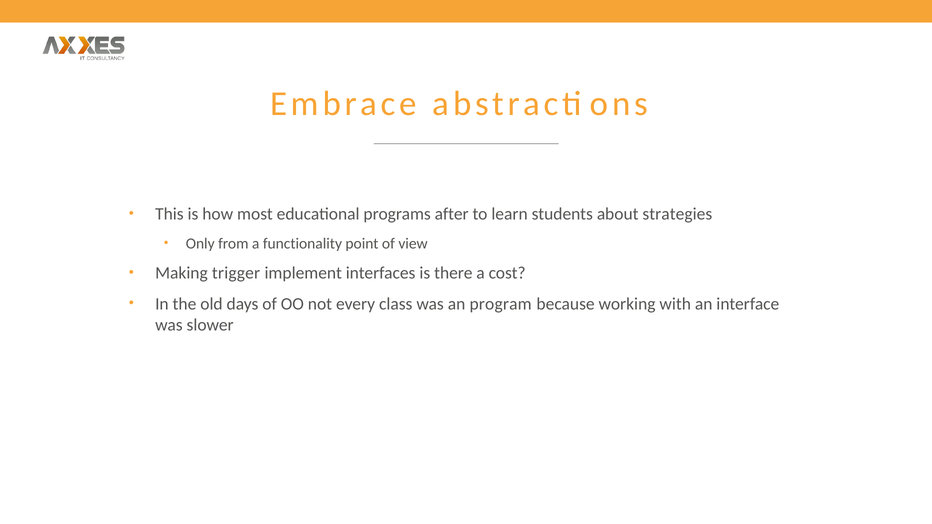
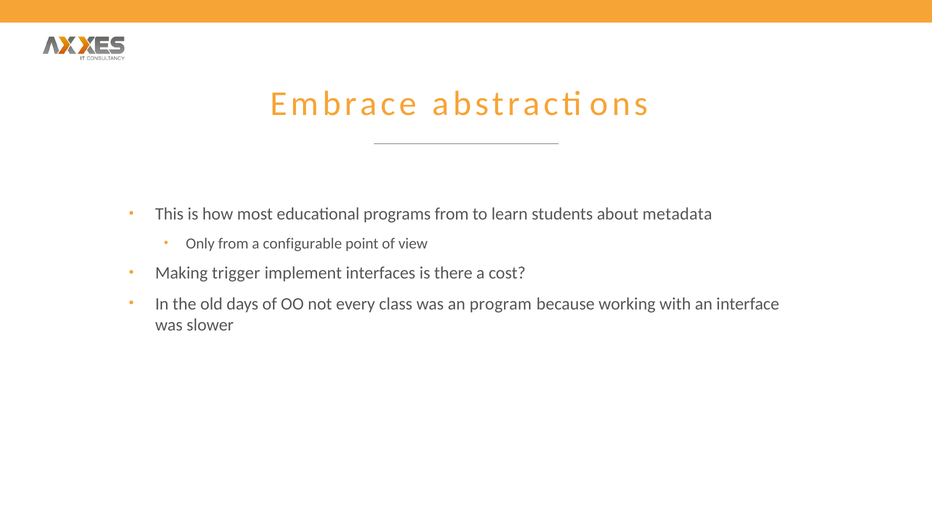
programs after: after -> from (452, 214)
strategies: strategies -> metadata (677, 214)
functionality: functionality -> configurable (302, 244)
